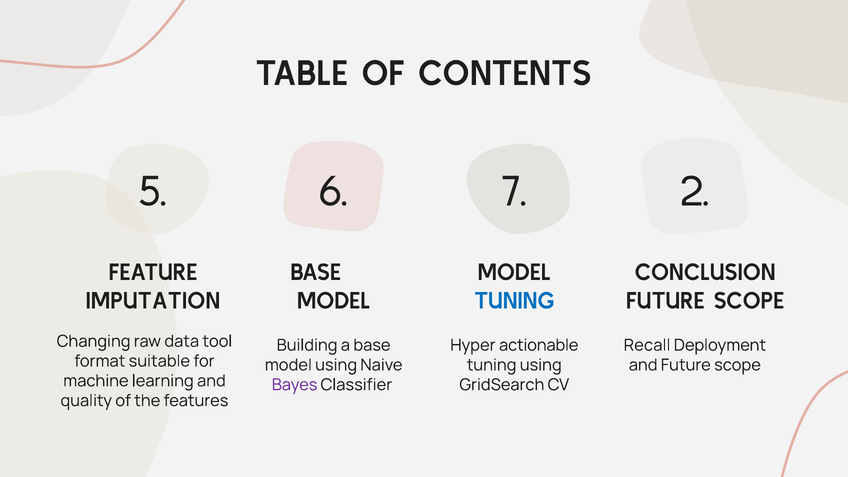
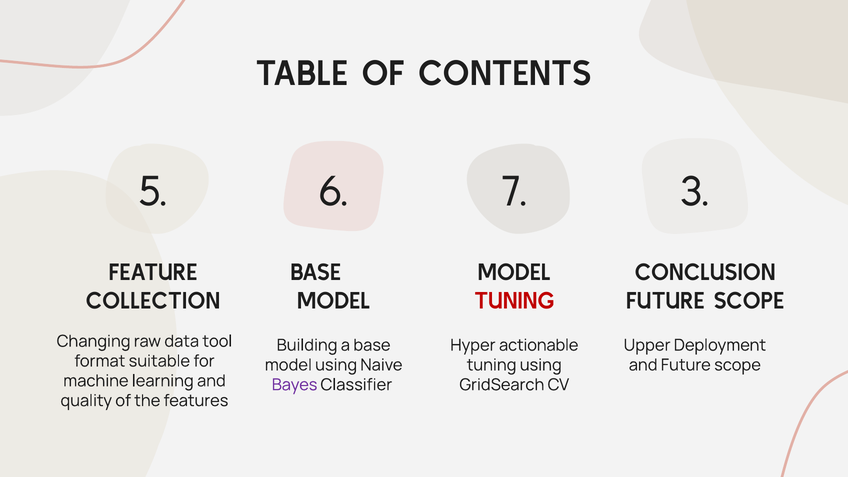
2: 2 -> 3 (695, 192)
IMPUTATION: IMPUTATION -> COLLECTION (153, 301)
TUNING colour: blue -> red (514, 301)
Recall: Recall -> Upper (647, 345)
